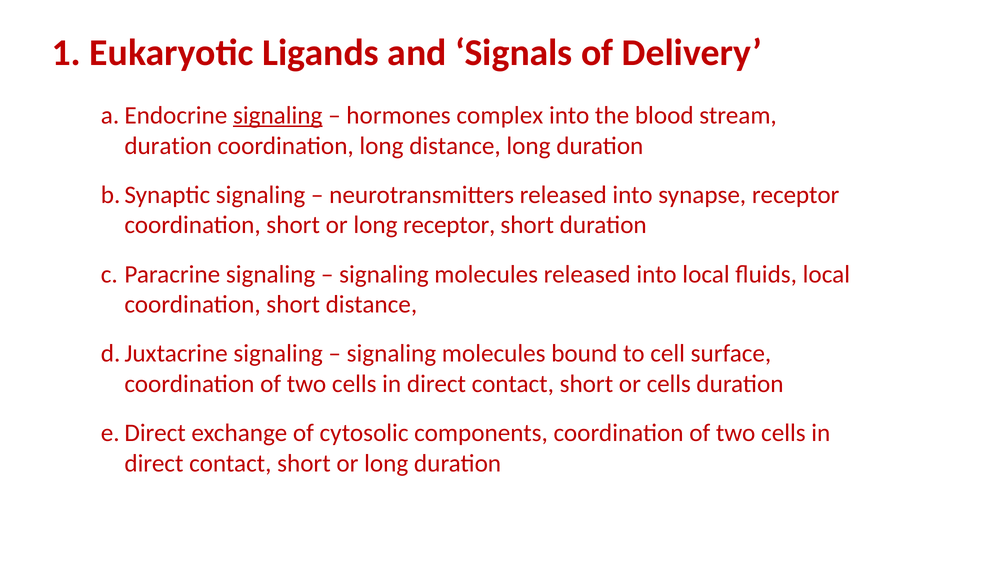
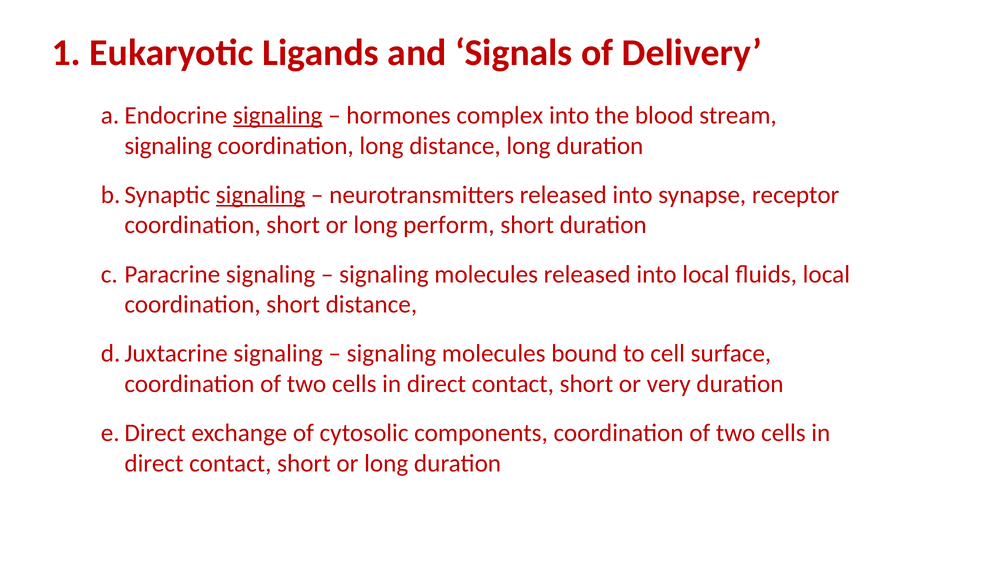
duration: duration -> signaling (168, 146)
signaling underline: none -> present (261, 195)
long receptor: receptor -> perform (449, 225)
or cells: cells -> very (669, 384)
